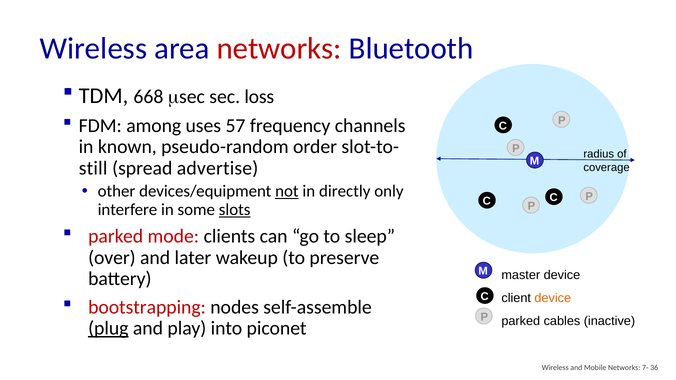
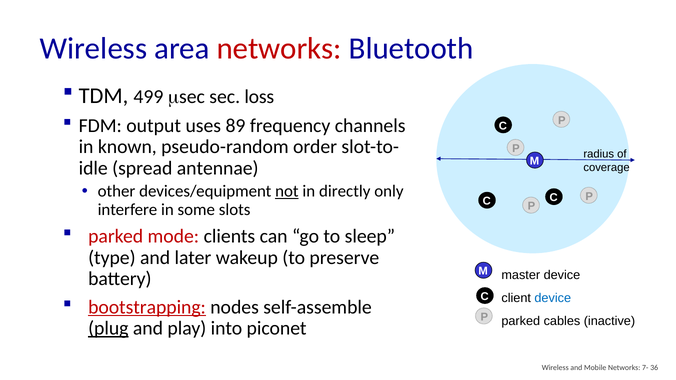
668: 668 -> 499 (148, 97)
among: among -> output (154, 126)
57: 57 -> 89 (235, 126)
still: still -> idle (93, 168)
advertise: advertise -> antennae (218, 168)
slots underline: present -> none (235, 210)
over: over -> type (112, 258)
device colour: orange -> blue (553, 298)
bootstrapping underline: none -> present (147, 307)
